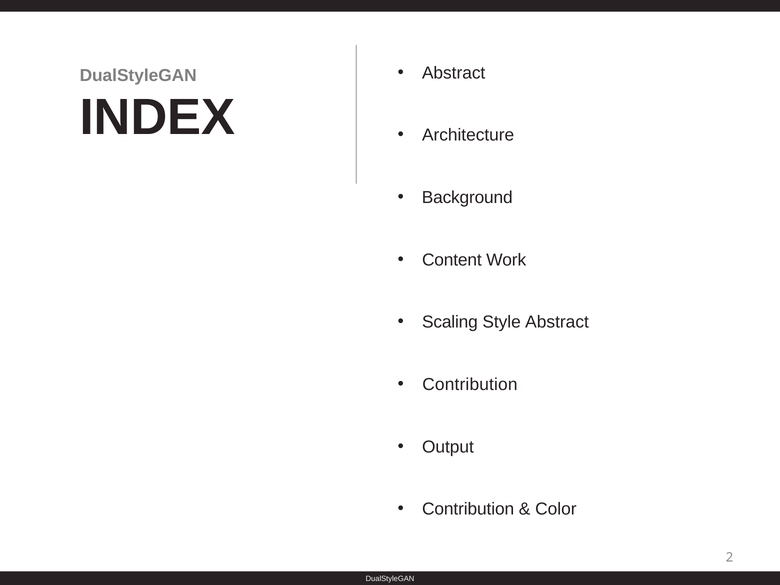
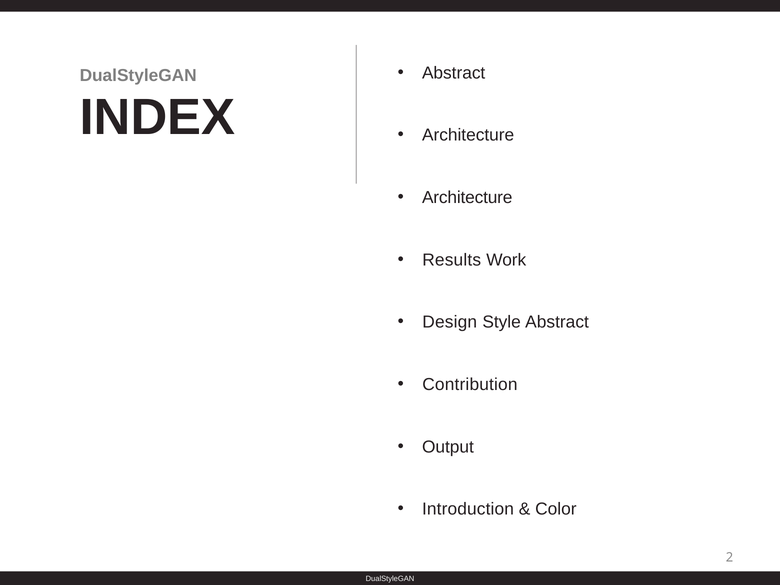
Background: Background -> Architecture (467, 198)
Content: Content -> Results (452, 260)
Scaling: Scaling -> Design (450, 322)
Contribution: Contribution -> Introduction (468, 509)
